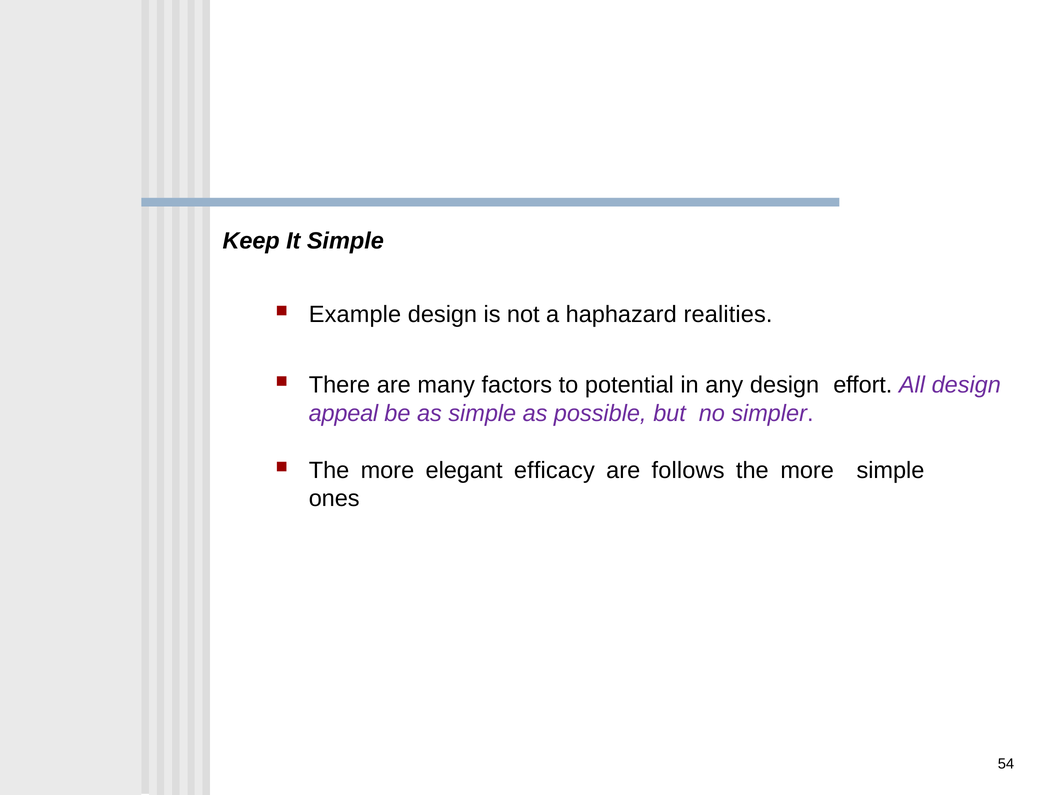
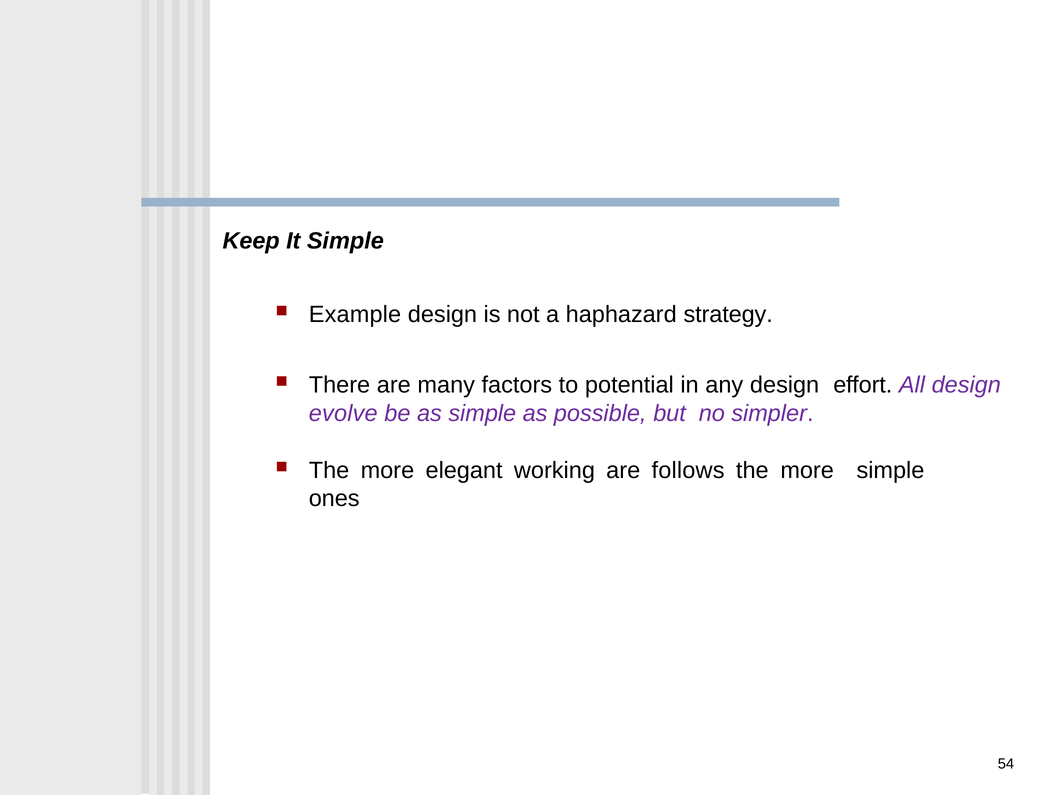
realities: realities -> strategy (728, 315)
appeal: appeal -> evolve (343, 413)
efficacy: efficacy -> working (554, 470)
